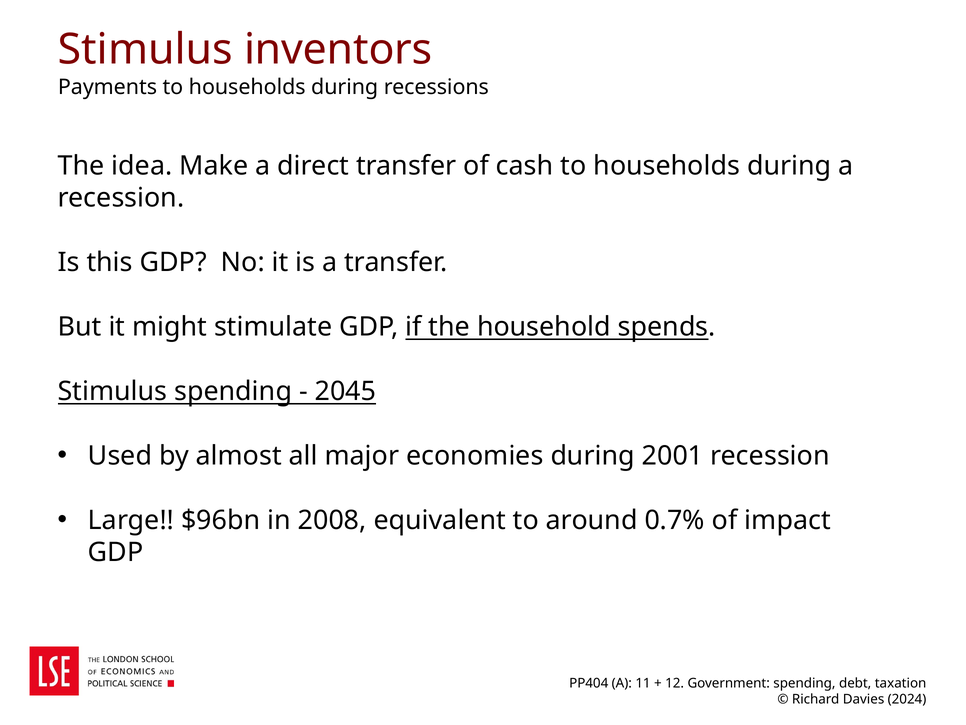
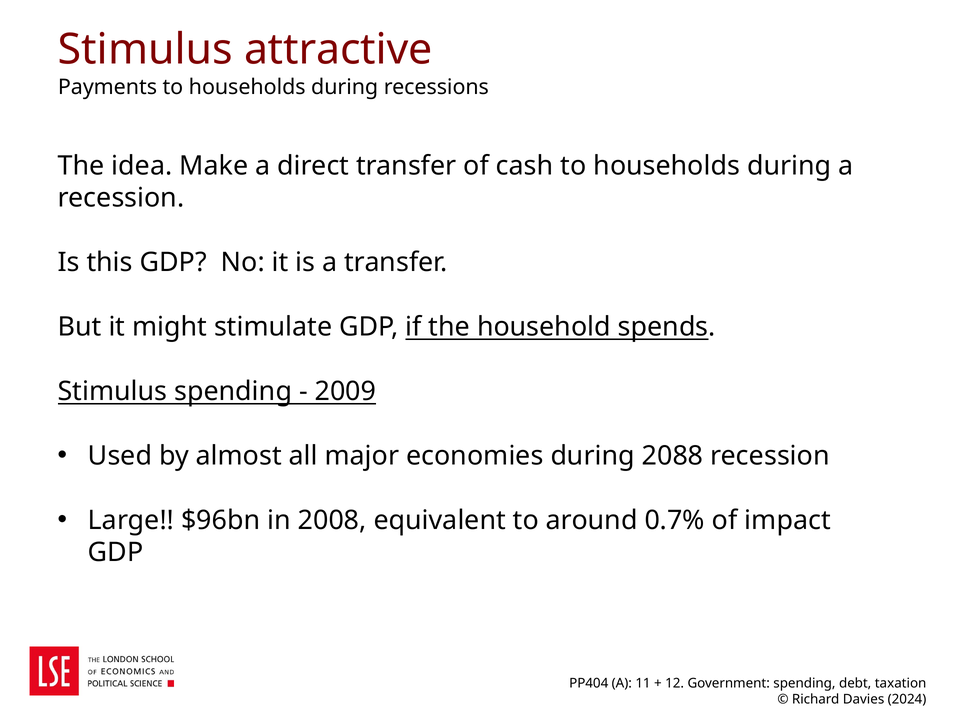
inventors: inventors -> attractive (338, 50)
2045: 2045 -> 2009 (345, 391)
2001: 2001 -> 2088 (673, 456)
